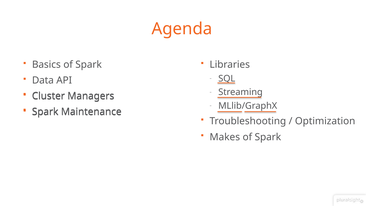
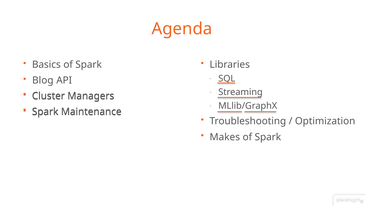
Data: Data -> Blog (43, 80)
